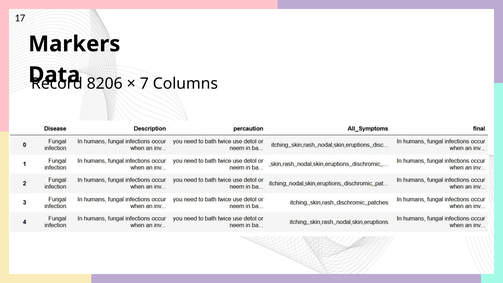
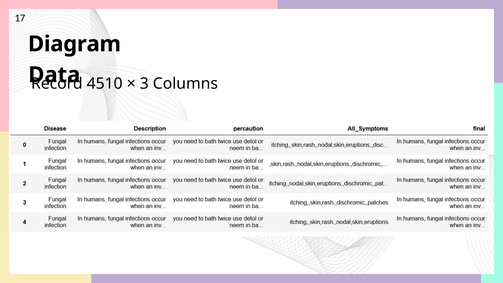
Markers: Markers -> Diagram (74, 44)
8206: 8206 -> 4510 (105, 84)
7: 7 -> 3 (144, 84)
